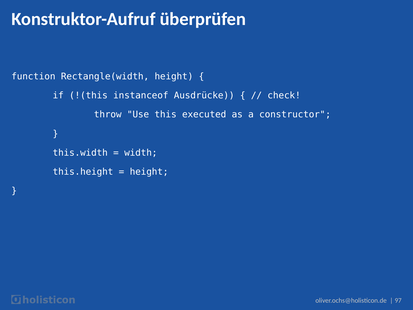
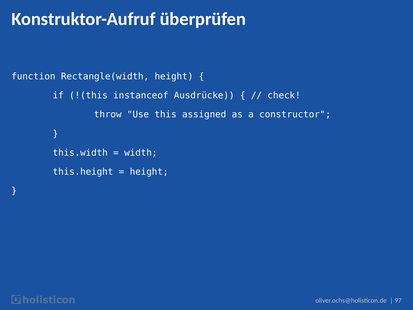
executed: executed -> assigned (204, 114)
